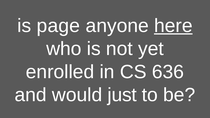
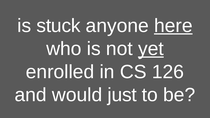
page: page -> stuck (58, 26)
yet underline: none -> present (151, 49)
636: 636 -> 126 (168, 72)
